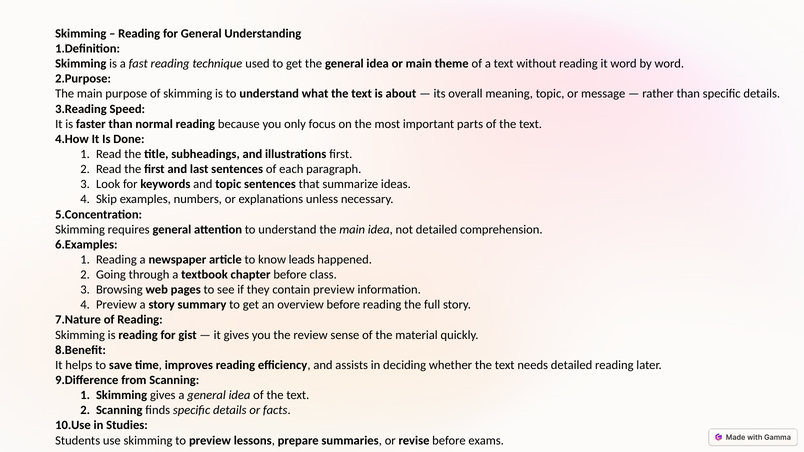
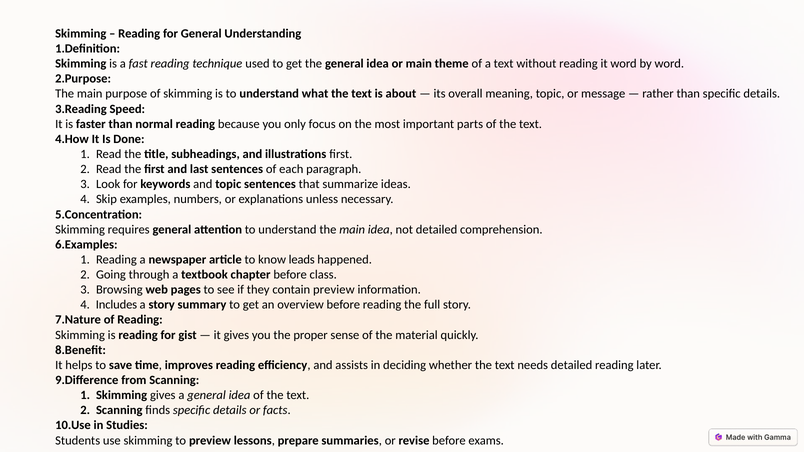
Preview: Preview -> Includes (116, 305)
review: review -> proper (311, 335)
